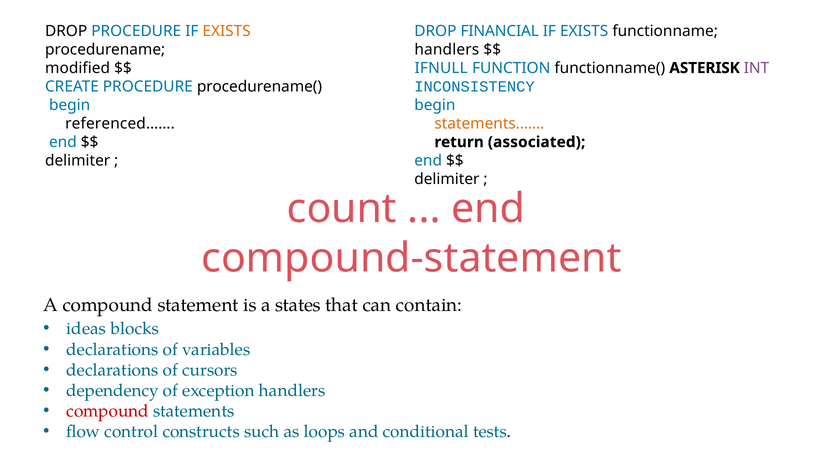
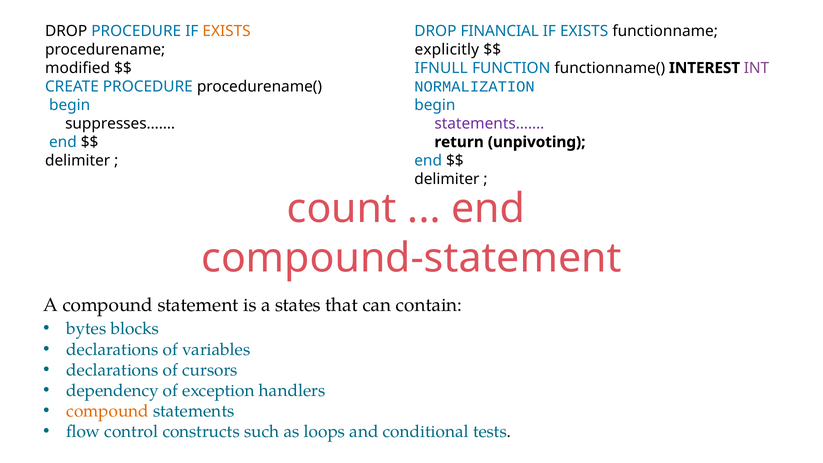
handlers: handlers -> explicitly (447, 49)
ASTERISK: ASTERISK -> INTEREST (705, 68)
INCONSISTENCY: INCONSISTENCY -> NORMALIZATION (475, 86)
referenced……: referenced…… -> suppresses…… (120, 124)
statements…… colour: orange -> purple (489, 124)
associated: associated -> unpivoting (537, 142)
ideas: ideas -> bytes (86, 329)
compound colour: red -> orange (108, 411)
